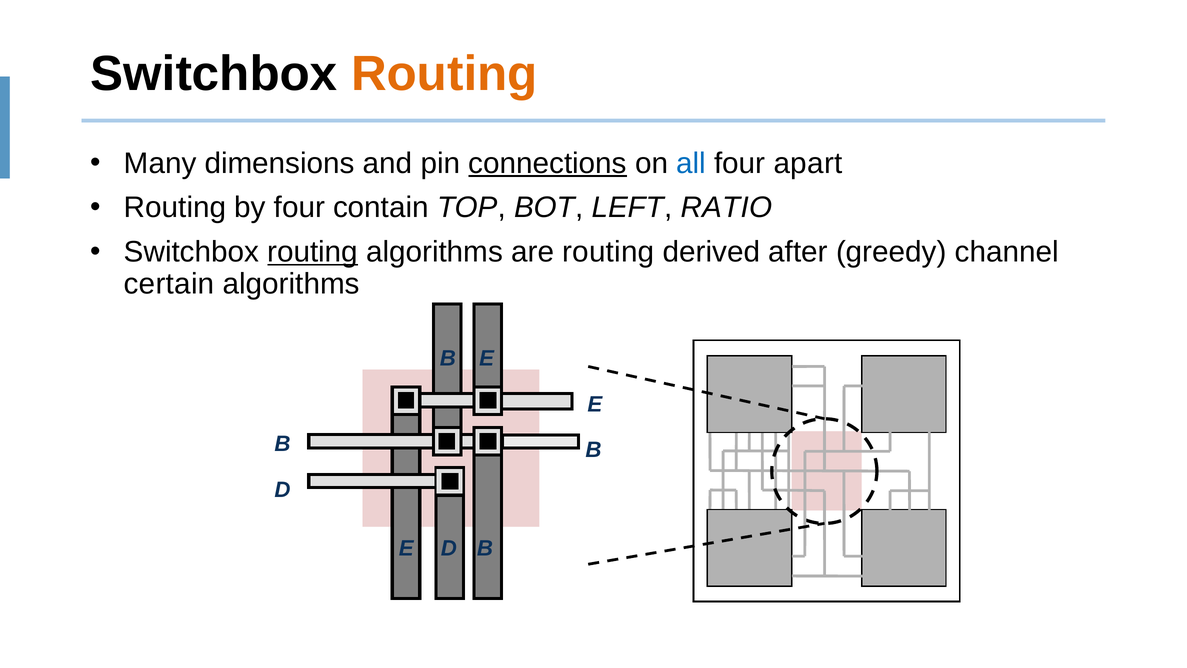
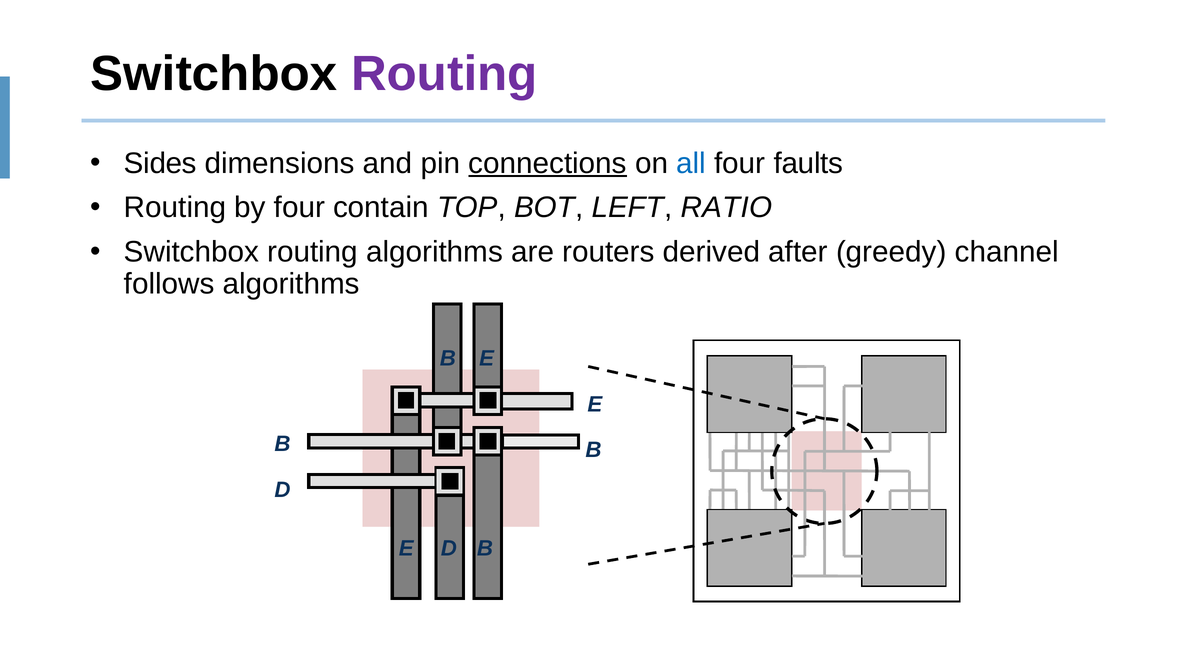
Routing colour: orange -> purple (444, 74)
Many: Many -> Sides (160, 163)
apart: apart -> faults (808, 163)
routing underline: present -> none (313, 252)
are routing: routing -> routers (608, 252)
certain: certain -> follows (169, 284)
